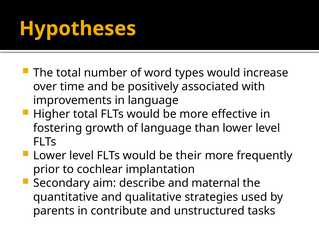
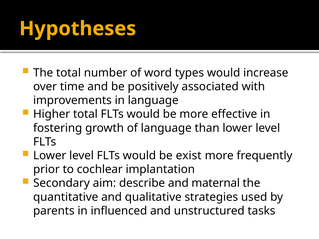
their: their -> exist (189, 156)
contribute: contribute -> influenced (119, 211)
